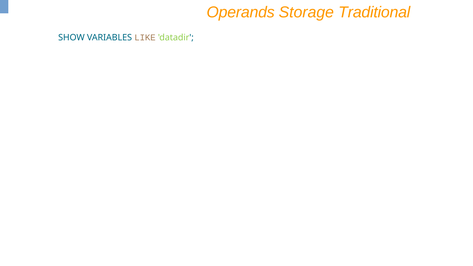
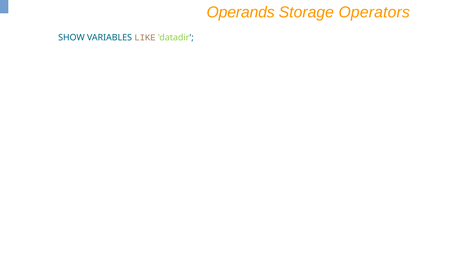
Traditional: Traditional -> Operators (374, 12)
